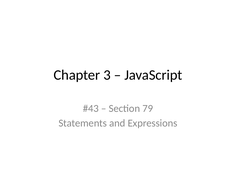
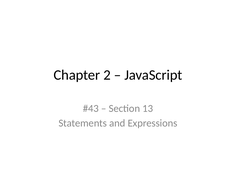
3: 3 -> 2 (107, 75)
79: 79 -> 13 (148, 109)
